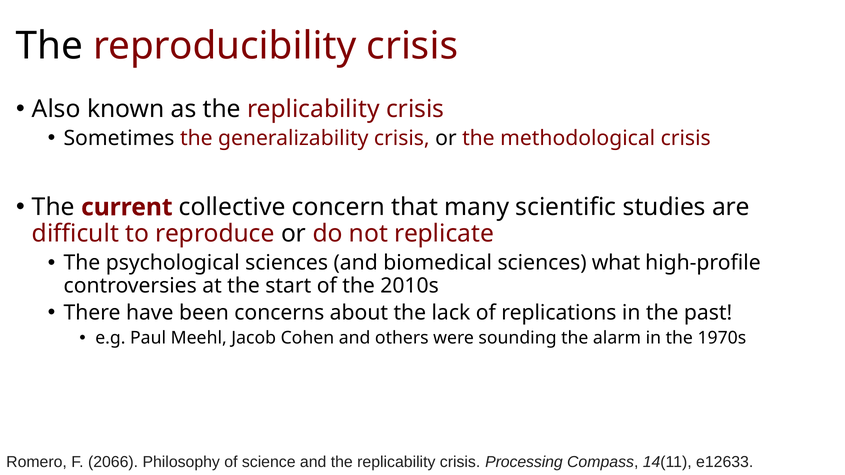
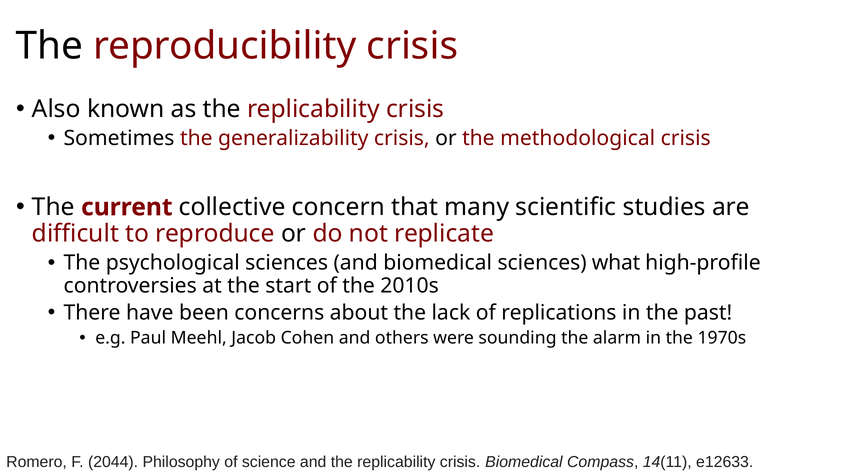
2066: 2066 -> 2044 (113, 462)
crisis Processing: Processing -> Biomedical (524, 462)
